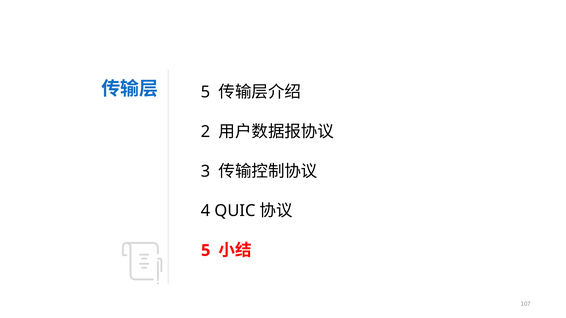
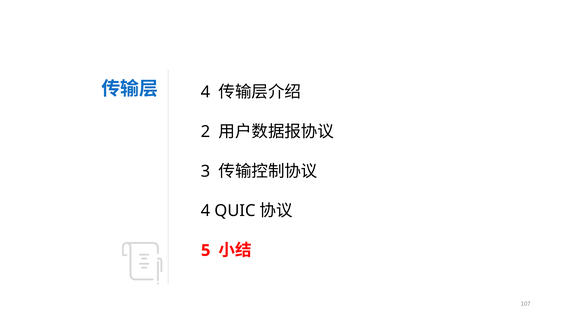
5: 5 -> 4 (206, 92)
